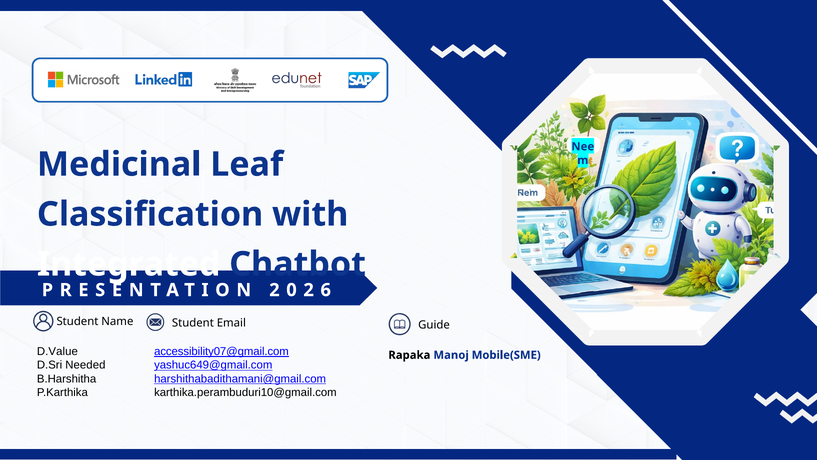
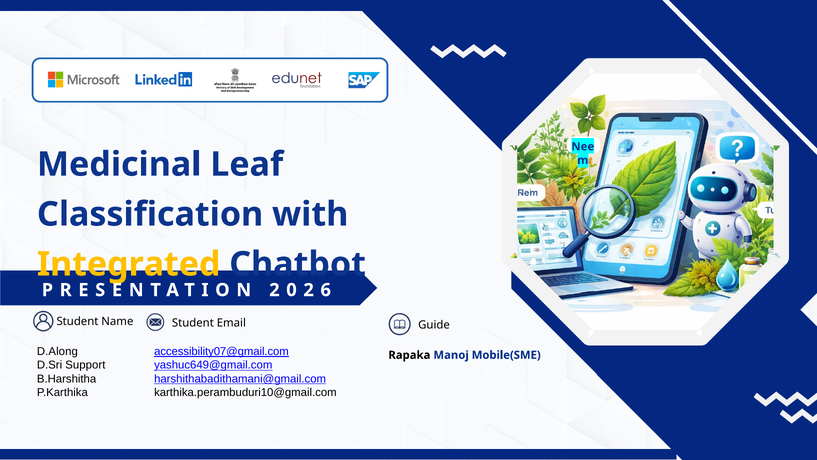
Integrated colour: white -> yellow (129, 264)
D.Value: D.Value -> D.Along (57, 351)
Needed: Needed -> Support (85, 365)
